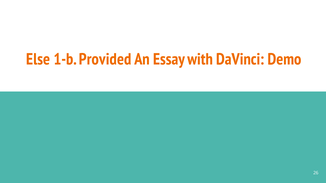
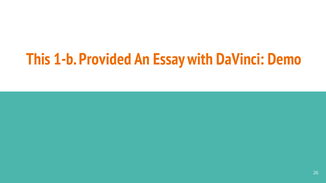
Else: Else -> This (38, 59)
